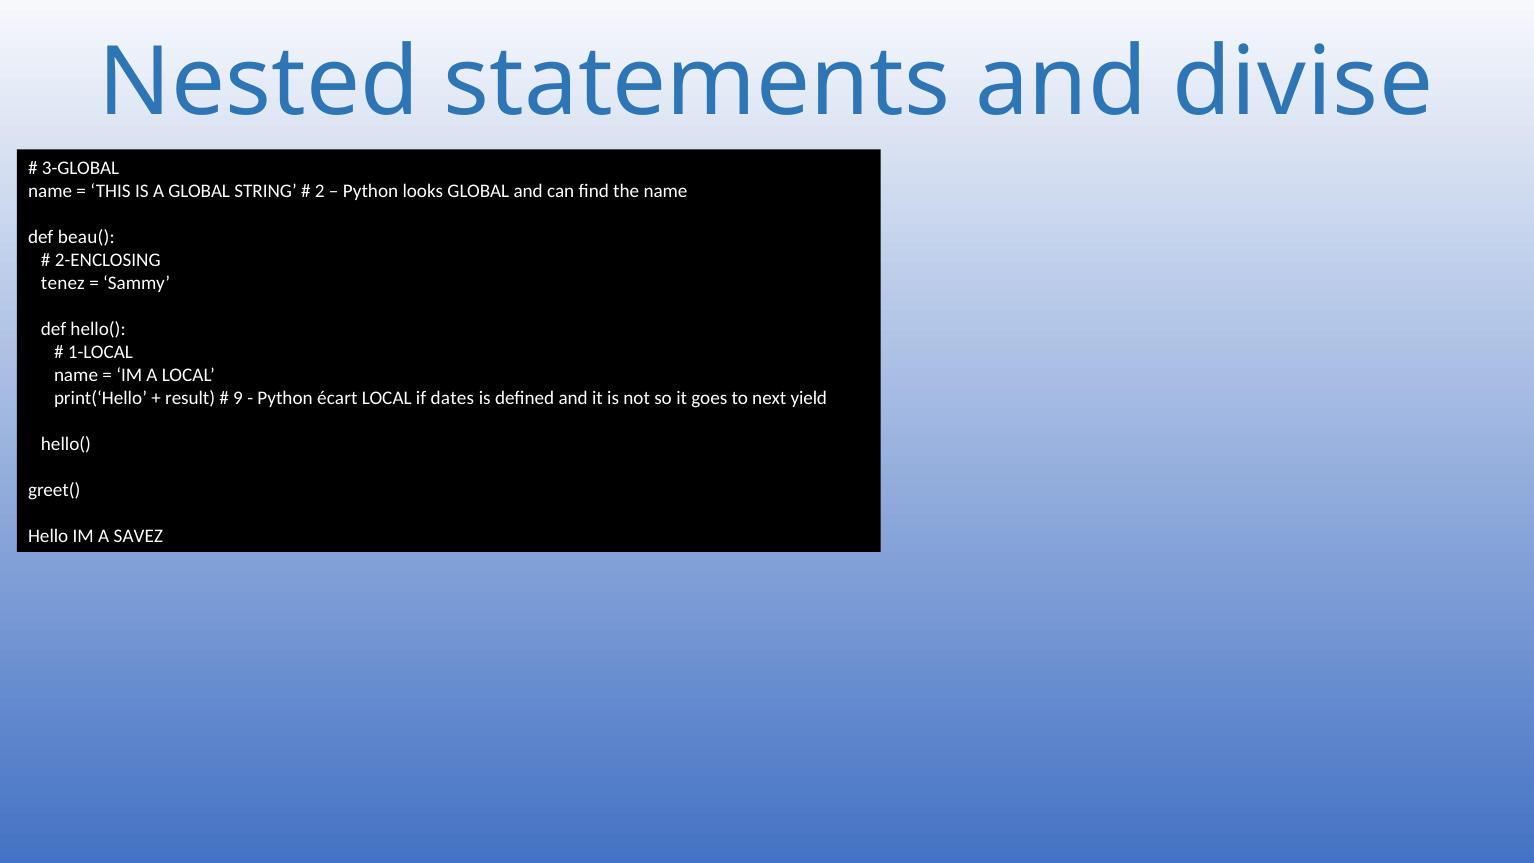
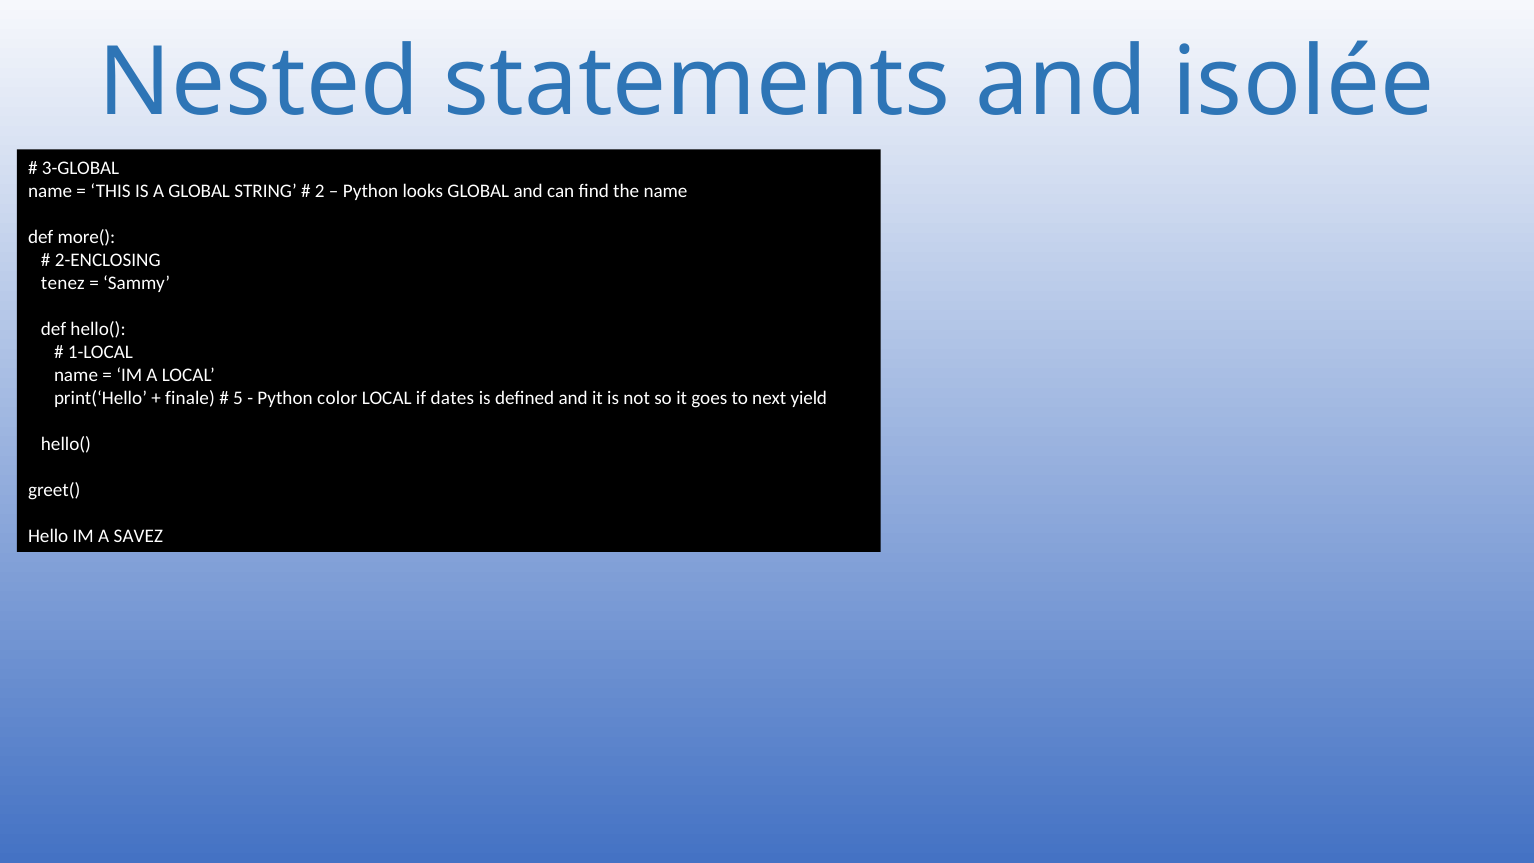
divise: divise -> isolée (1303, 83)
beau(: beau( -> more( (86, 237)
result: result -> finale (190, 398)
9: 9 -> 5 (238, 398)
écart: écart -> color (337, 398)
